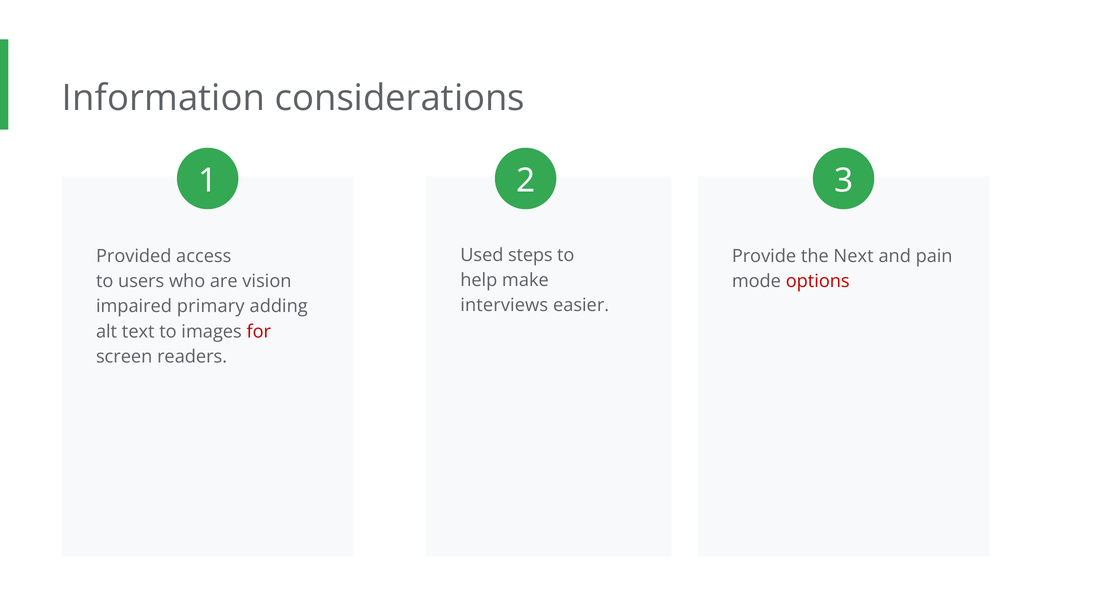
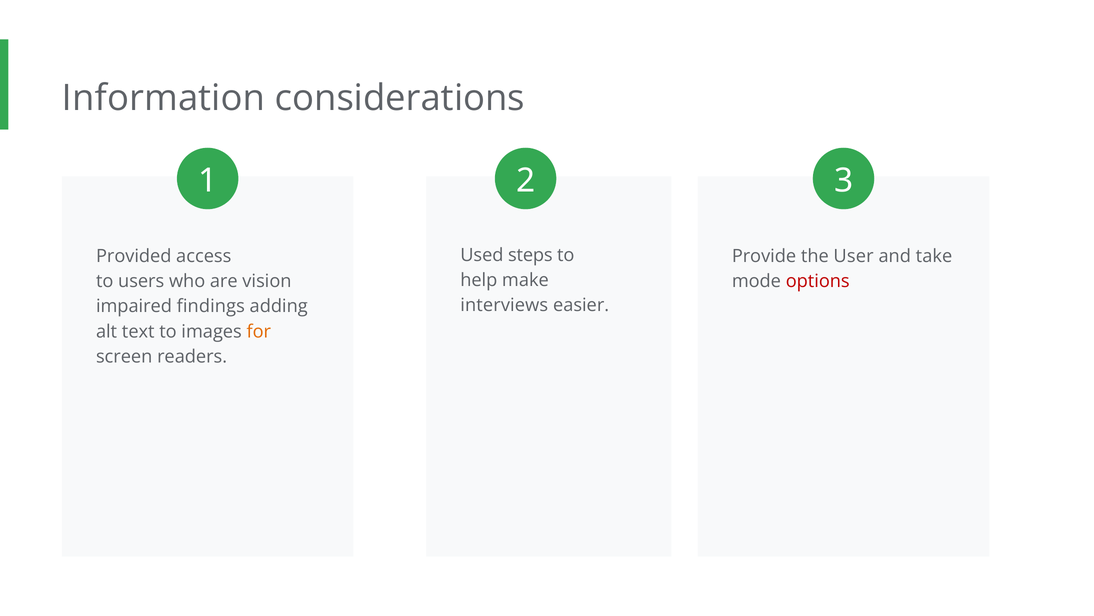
Next: Next -> User (854, 256)
pain: pain -> take (934, 256)
primary: primary -> findings (211, 306)
for colour: red -> orange (259, 331)
